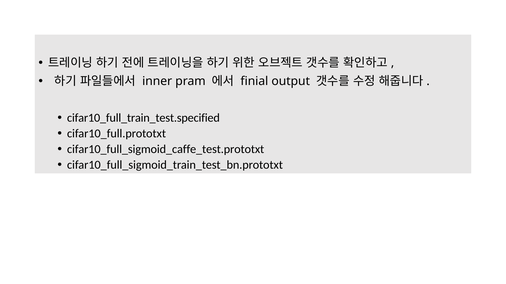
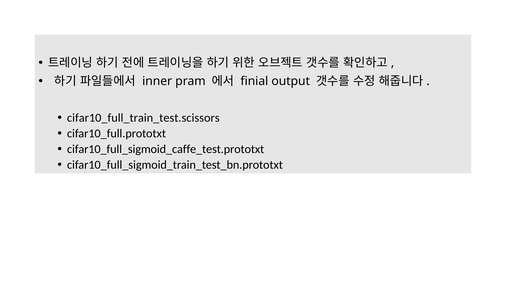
cifar10_full_train_test.specified: cifar10_full_train_test.specified -> cifar10_full_train_test.scissors (143, 118)
